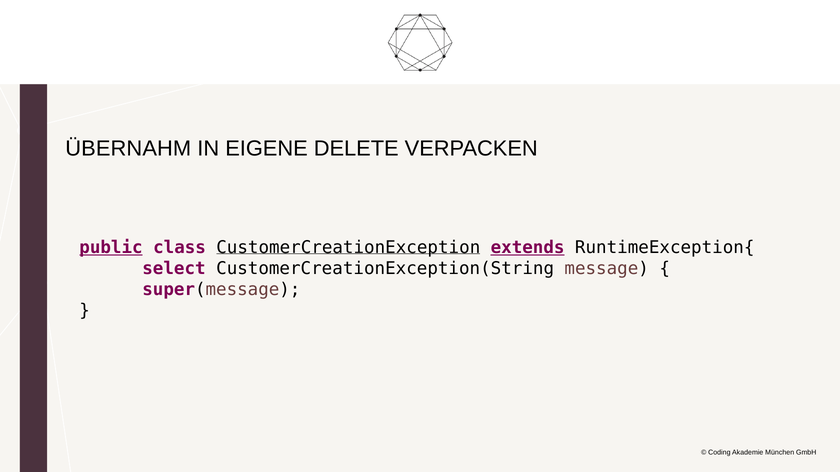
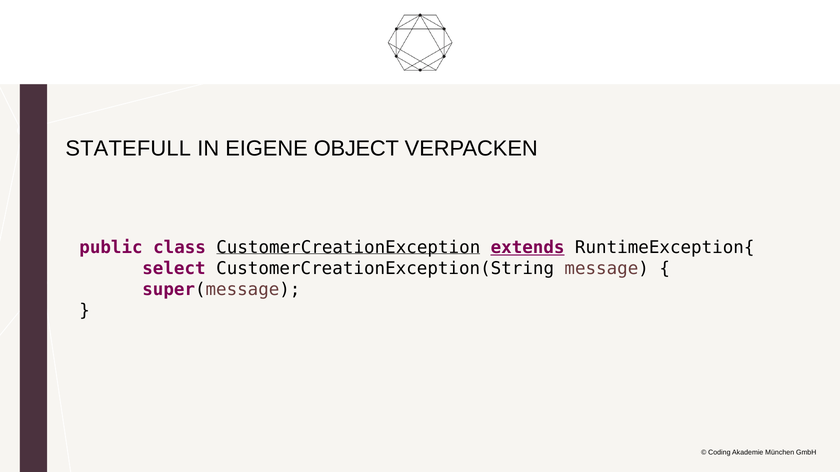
ÜBERNAHM: ÜBERNAHM -> STATEFULL (128, 149)
DELETE: DELETE -> OBJECT (356, 149)
public underline: present -> none (111, 248)
